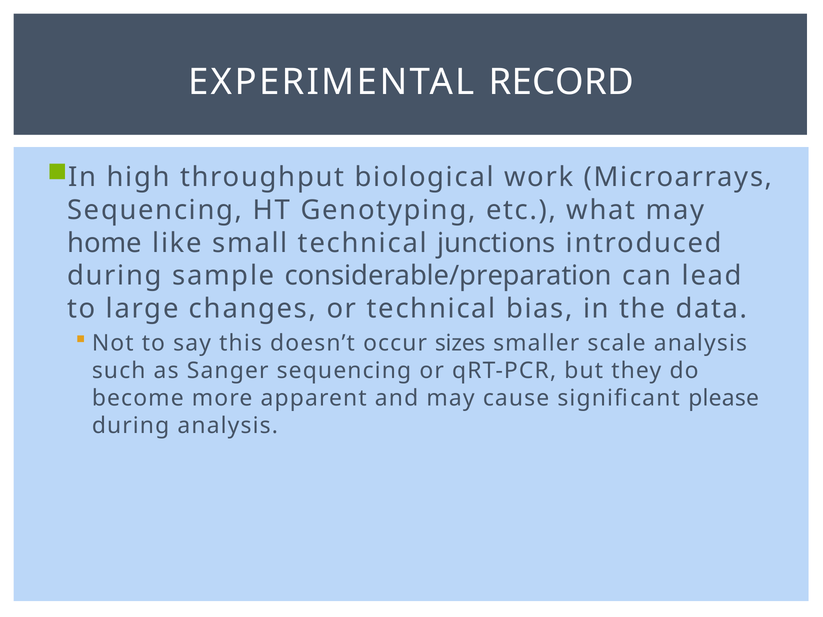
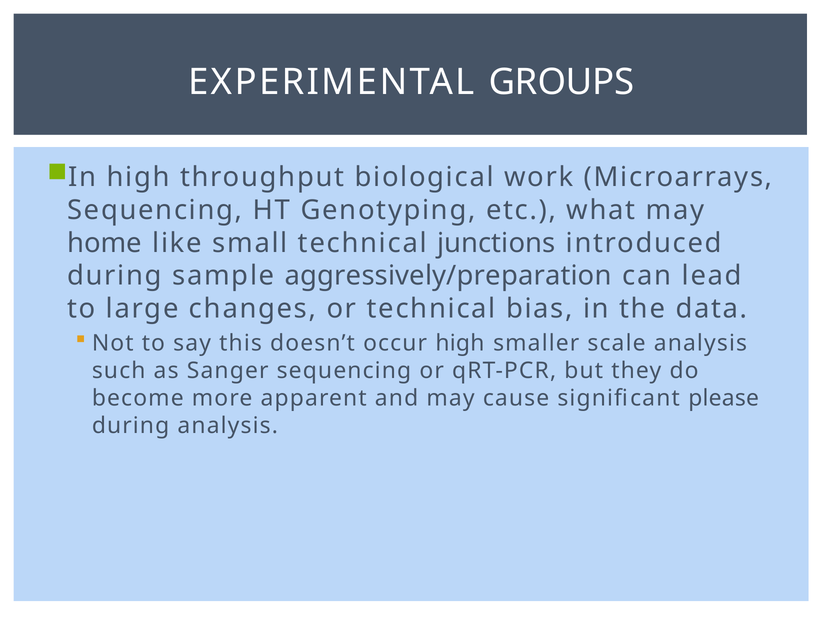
RECORD: RECORD -> GROUPS (561, 82)
considerable/preparation: considerable/preparation -> aggressively/preparation (448, 276)
occur sizes: sizes -> high (460, 343)
